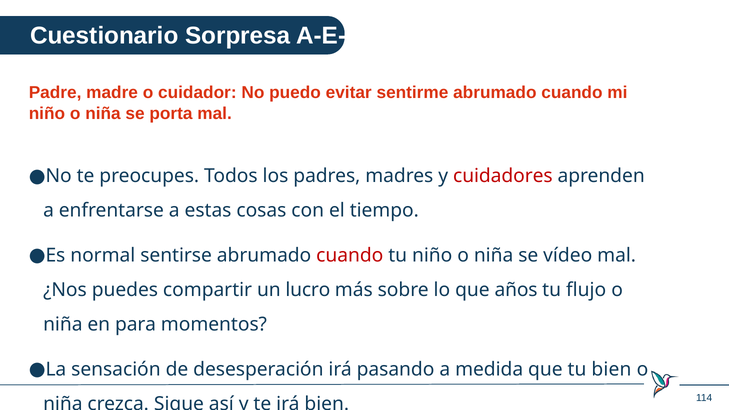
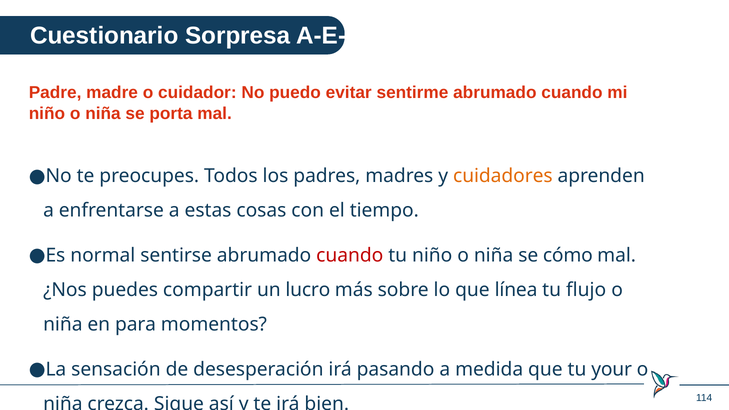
cuidadores colour: red -> orange (503, 176)
vídeo: vídeo -> cómo (568, 255)
años: años -> línea (516, 290)
tu bien: bien -> your (612, 369)
